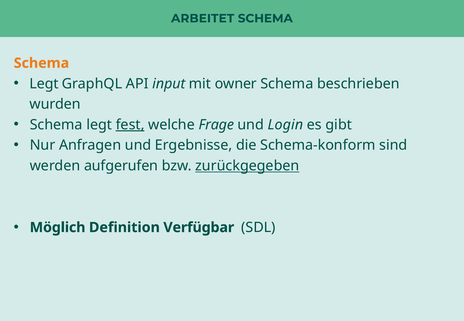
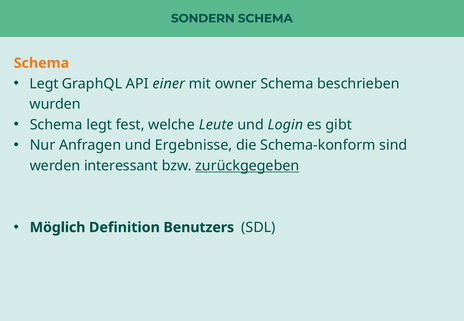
ARBEITET: ARBEITET -> SONDERN (203, 18)
input: input -> einer (169, 84)
fest underline: present -> none (130, 125)
Frage: Frage -> Leute (216, 125)
aufgerufen: aufgerufen -> interessant (121, 166)
Verfügbar: Verfügbar -> Benutzers (199, 228)
